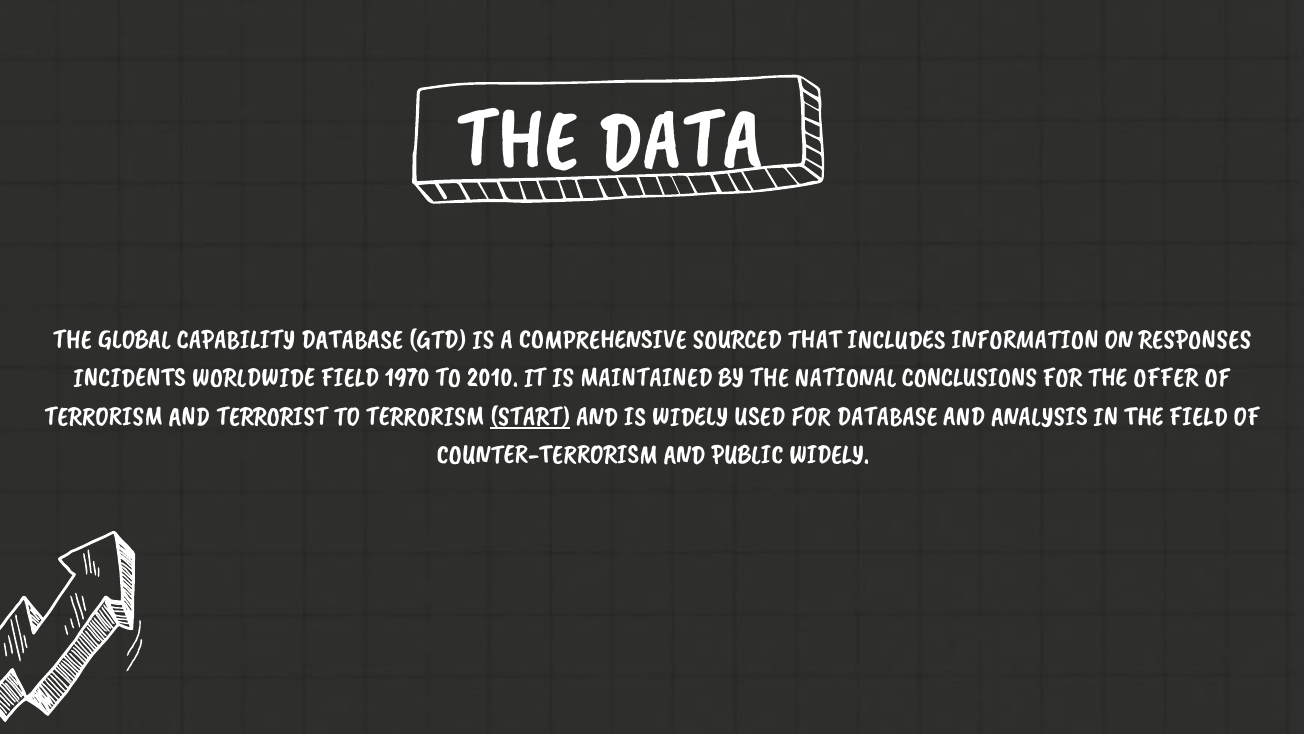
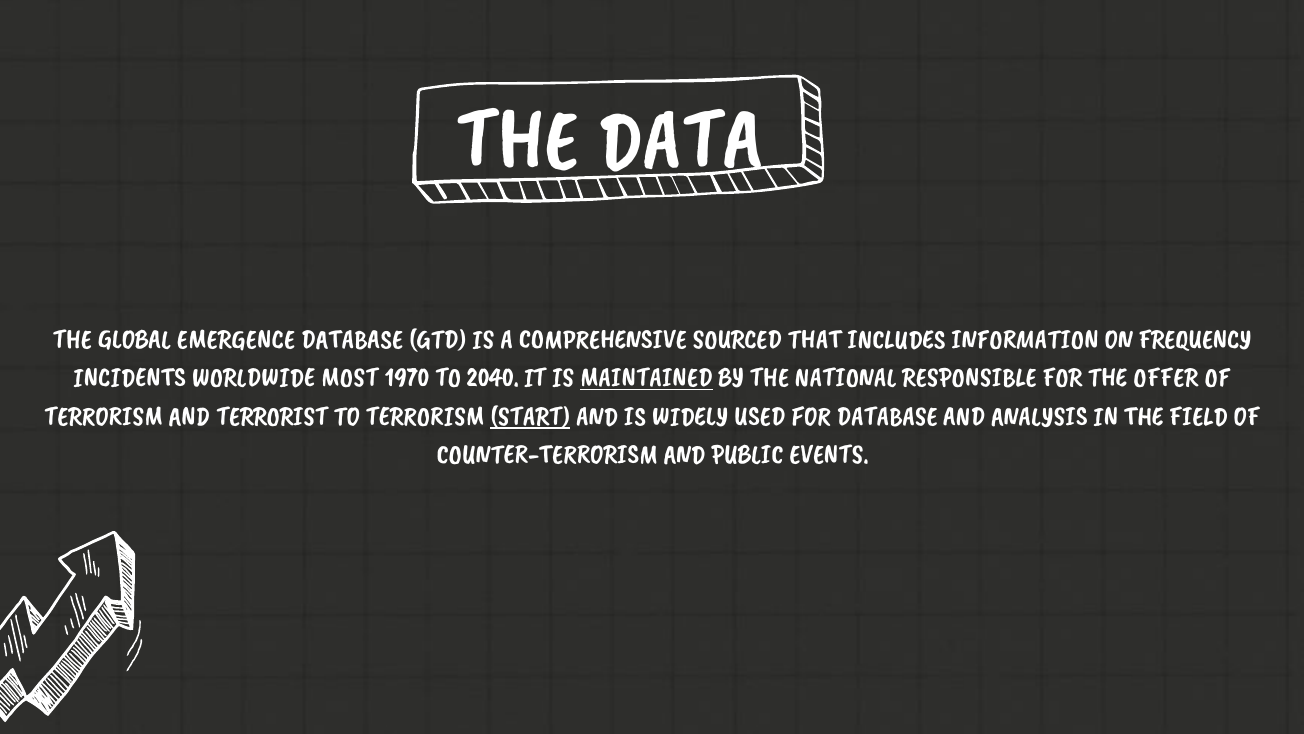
CAPABILITY: CAPABILITY -> EMERGENCE (236, 339)
RESPONSES: RESPONSES -> FREQUENCY (1195, 339)
WORLDWIDE FIELD: FIELD -> MOST (350, 377)
2010: 2010 -> 2040 (493, 377)
MAINTAINED underline: none -> present (646, 377)
CONCLUSIONS: CONCLUSIONS -> RESPONSIBLE (969, 377)
PUBLIC WIDELY: WIDELY -> EVENTS (829, 454)
